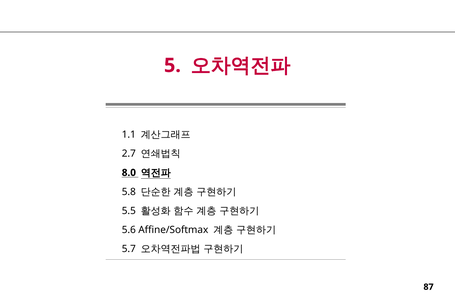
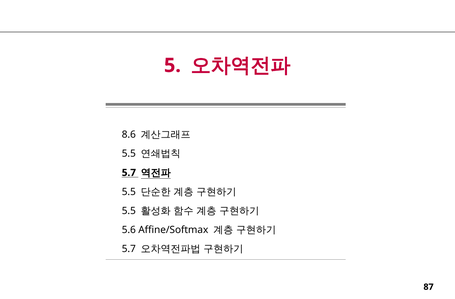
1.1: 1.1 -> 8.6 (129, 135)
2.7: 2.7 -> 5.5 (129, 154)
8.0: 8.0 -> 5.7 (129, 173)
5.8: 5.8 -> 5.5 (129, 192)
